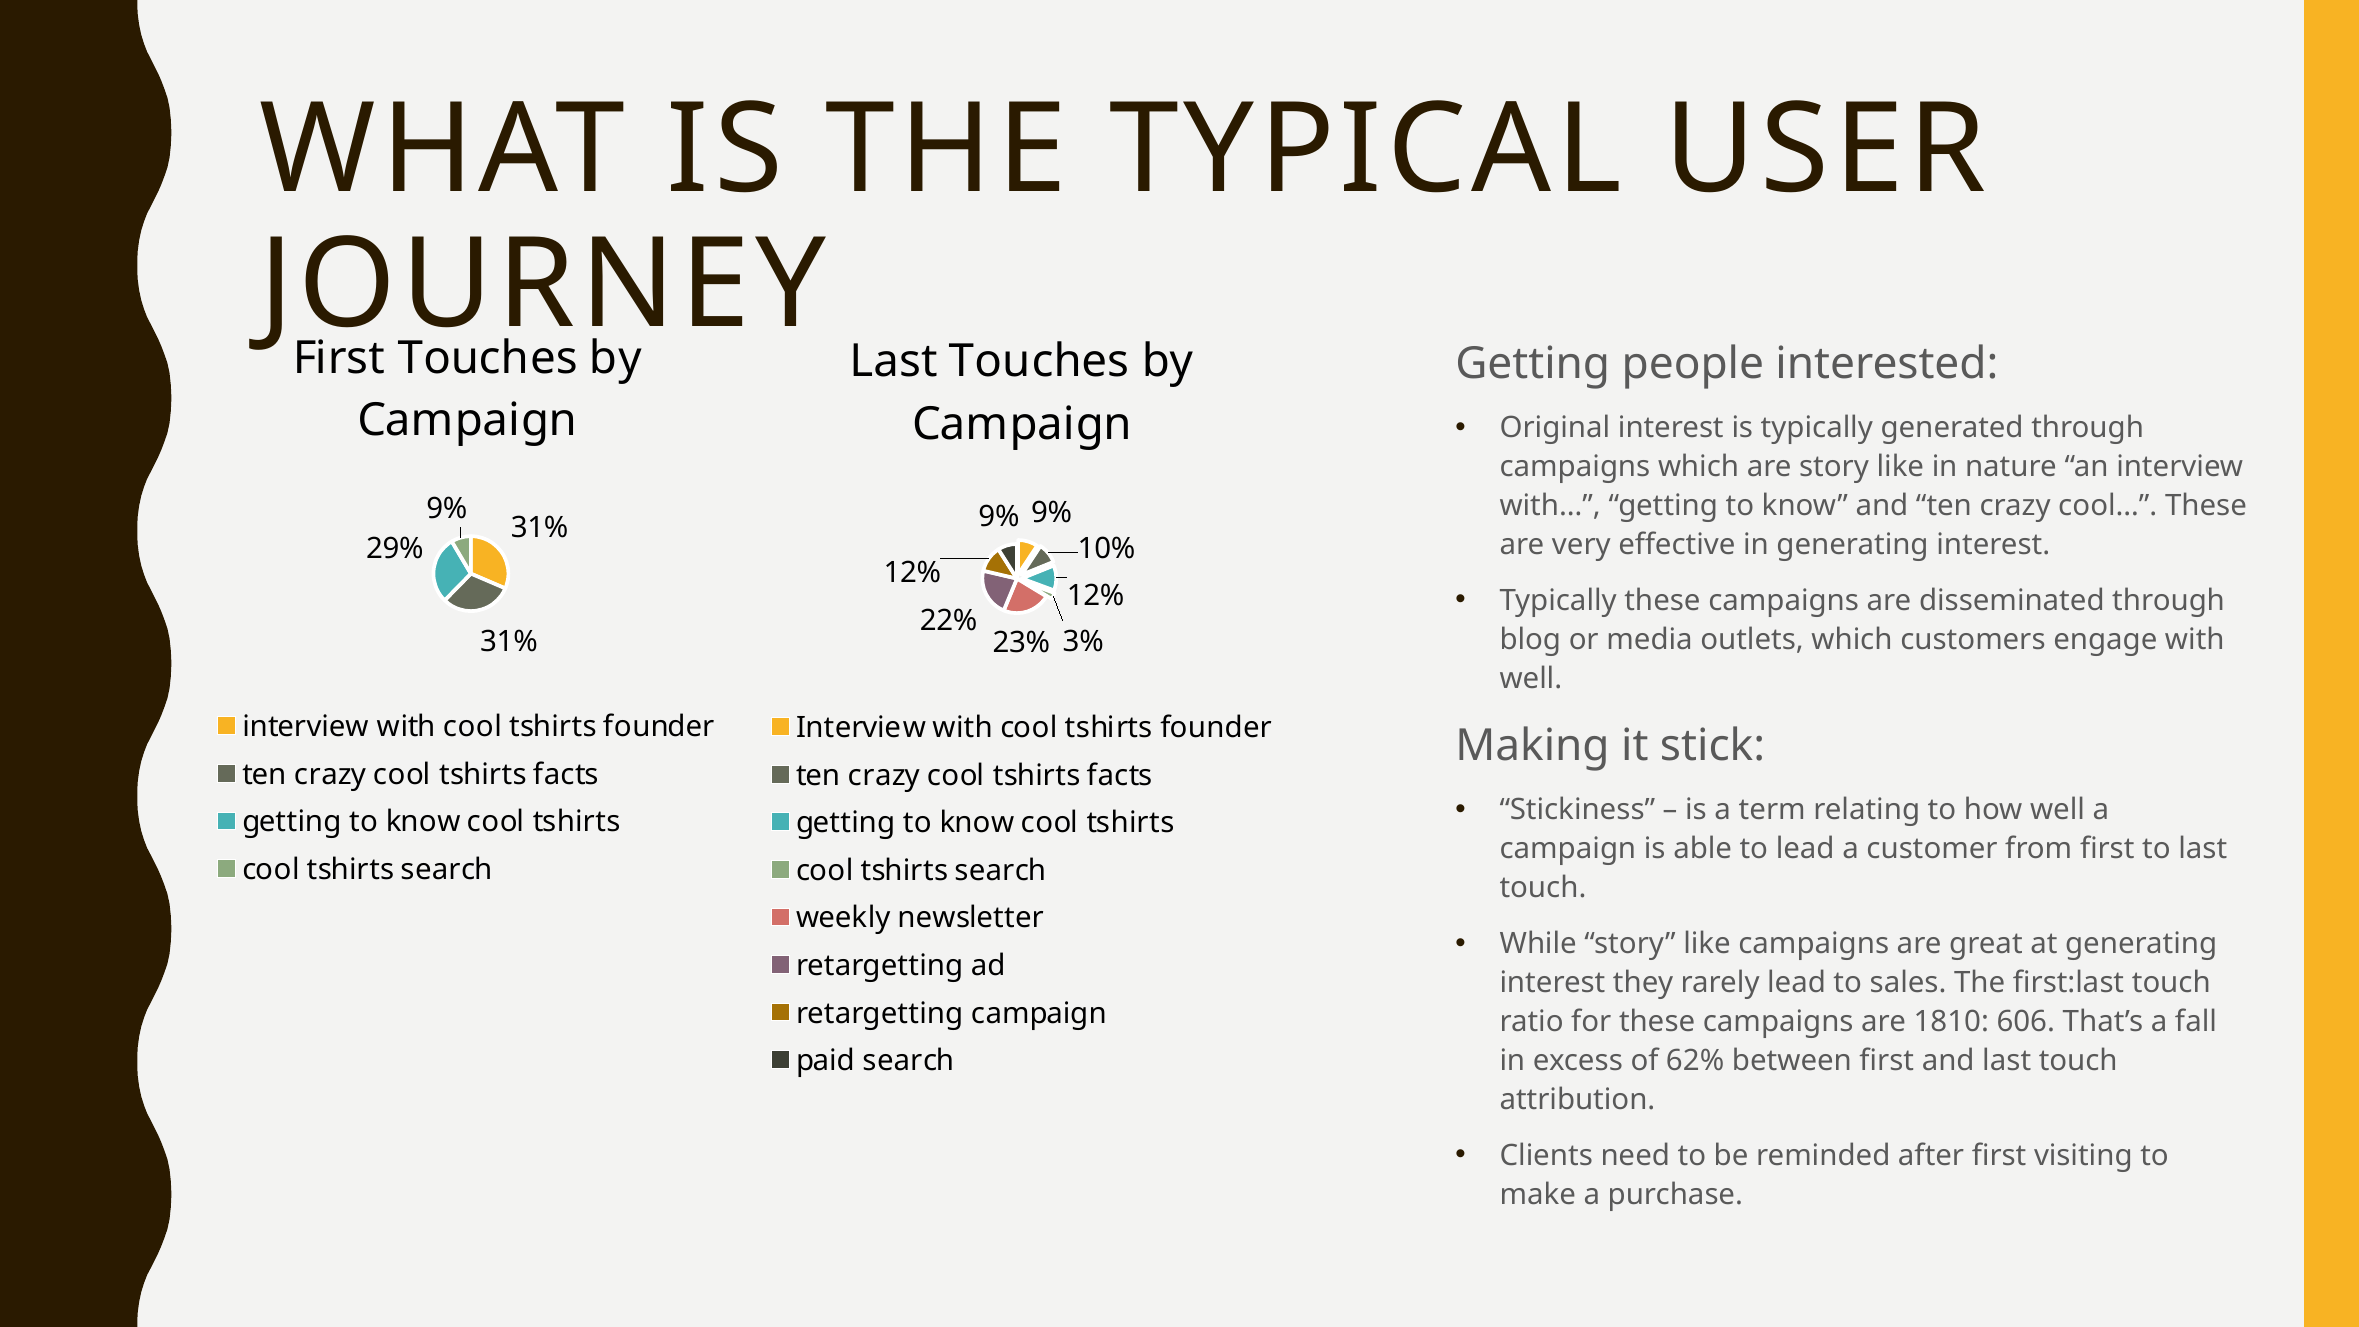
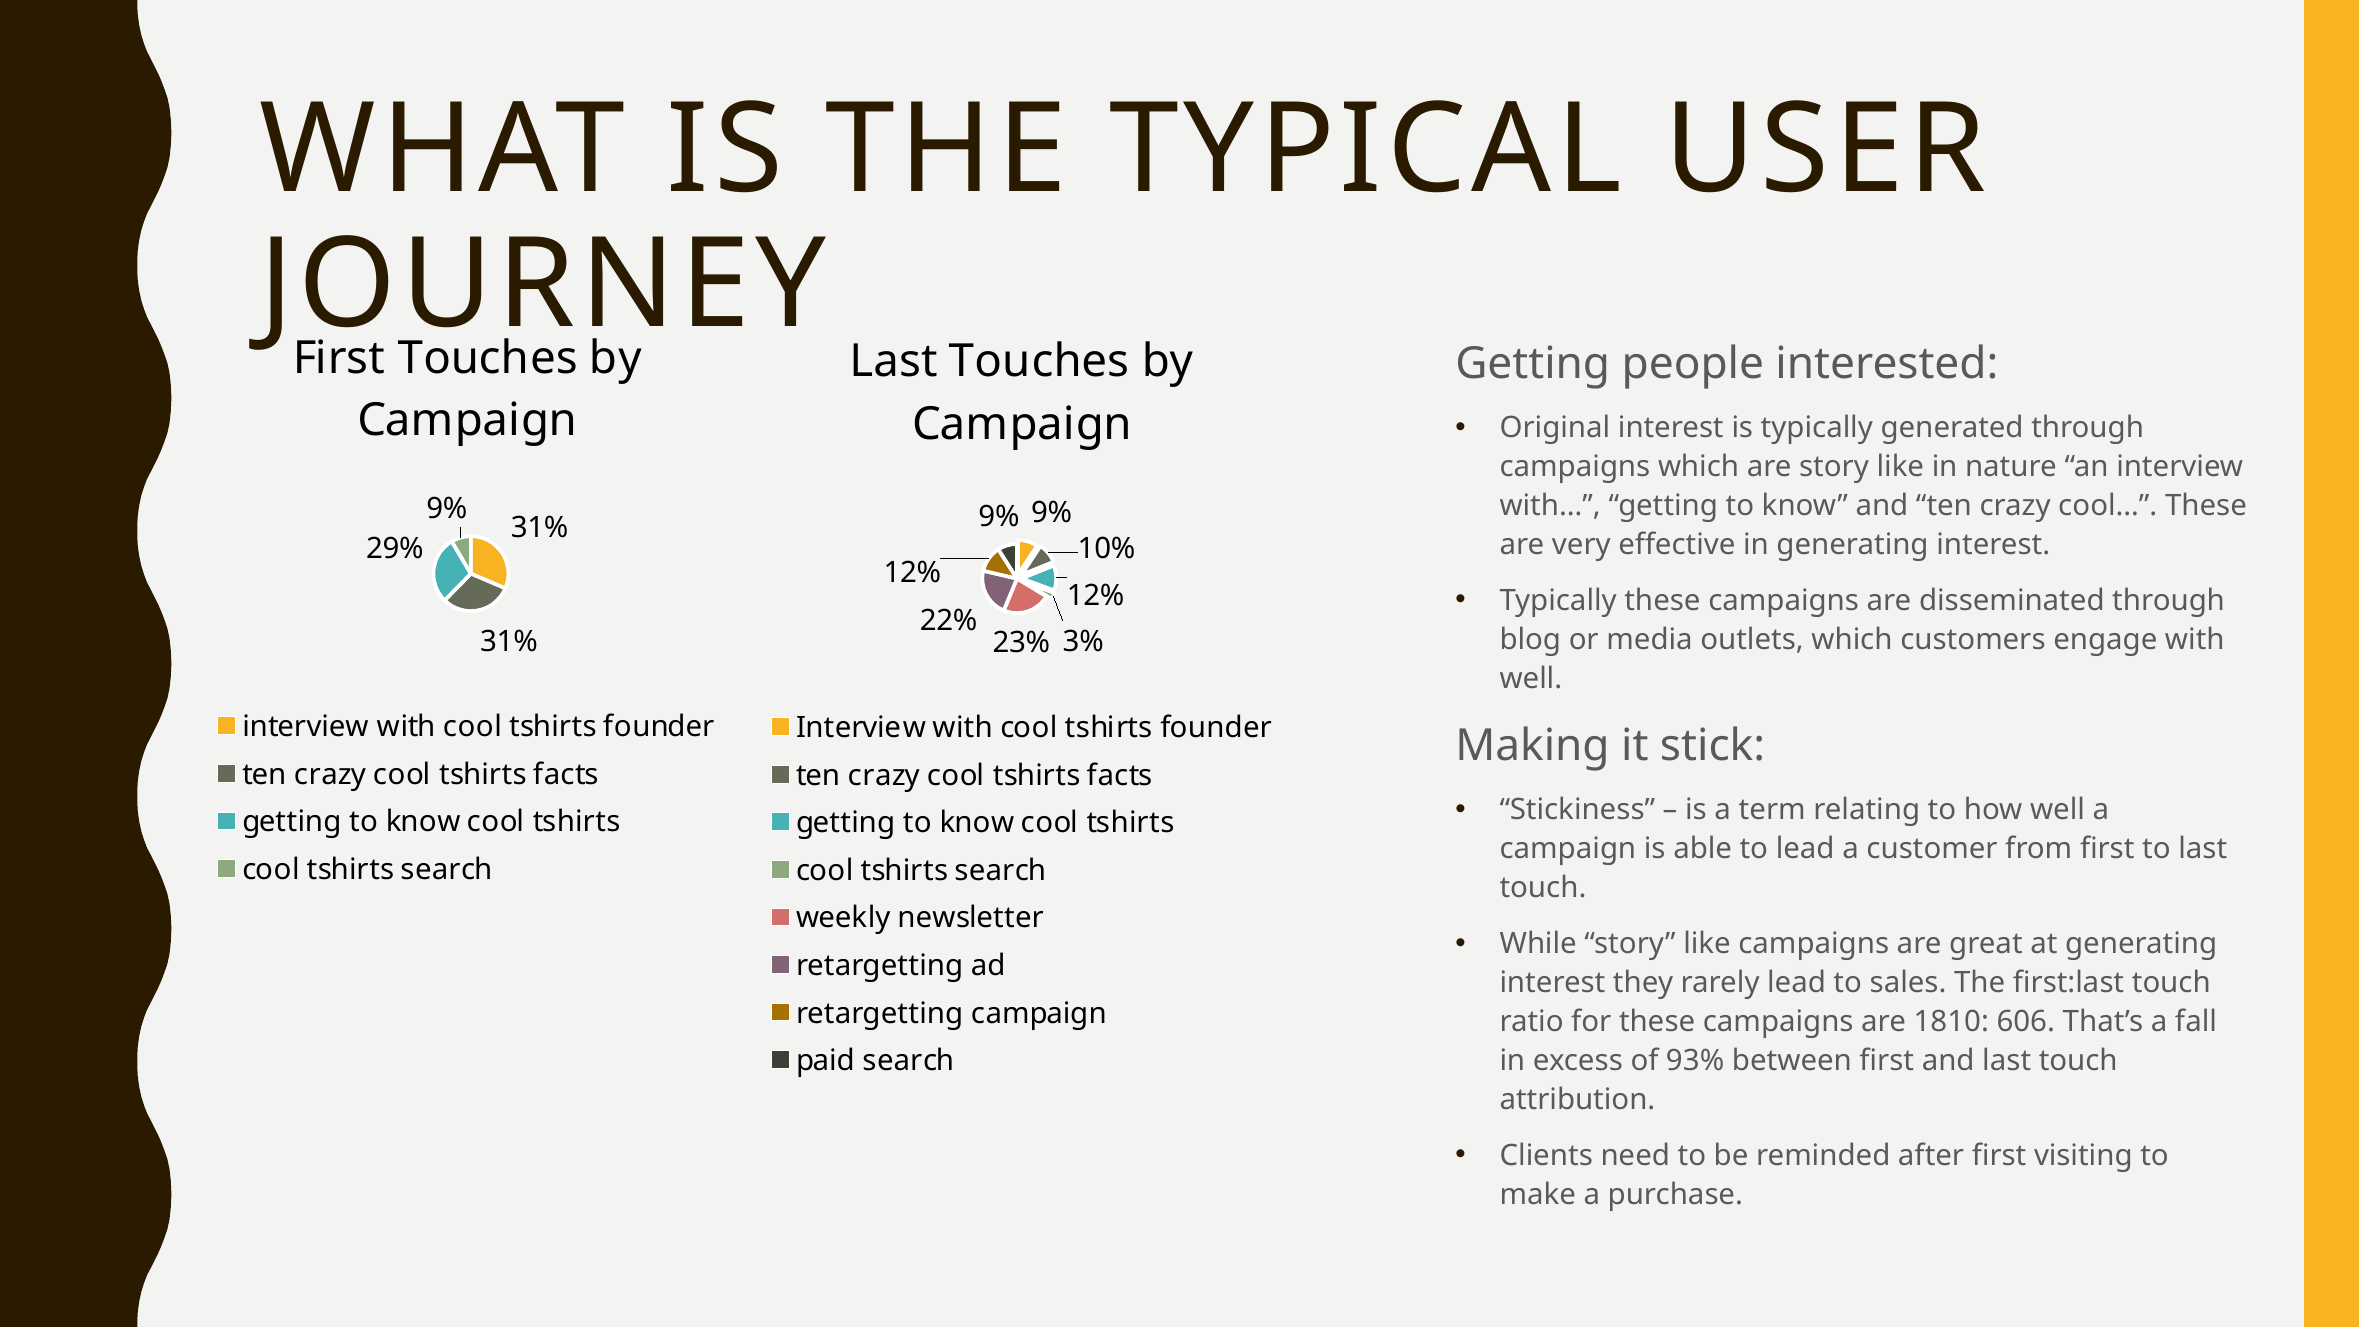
62%: 62% -> 93% (1695, 1060)
